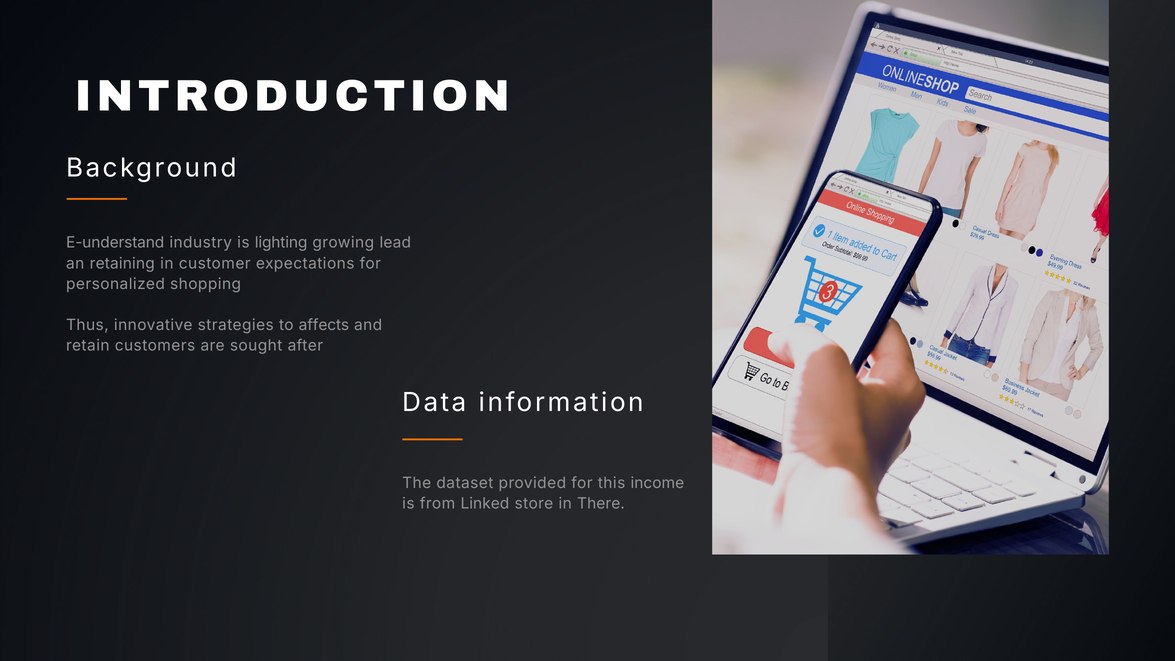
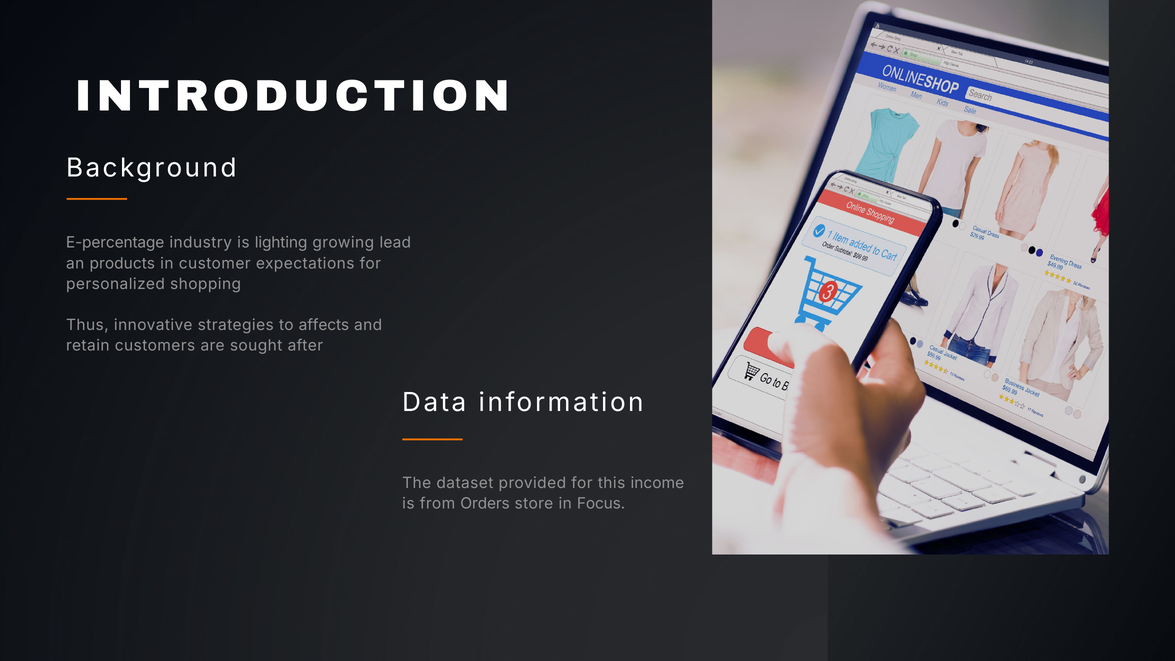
E-understand: E-understand -> E-percentage (115, 243)
retaining: retaining -> products (122, 263)
Linked: Linked -> Orders (485, 504)
There: There -> Focus (601, 504)
